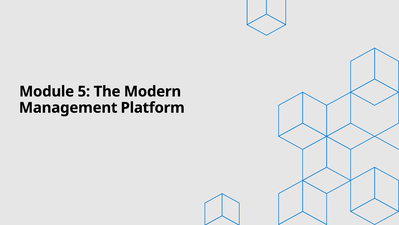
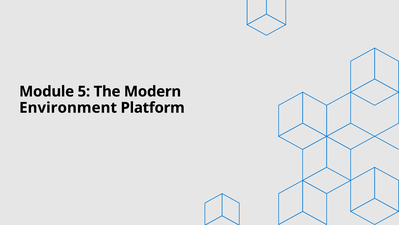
Management: Management -> Environment (68, 107)
